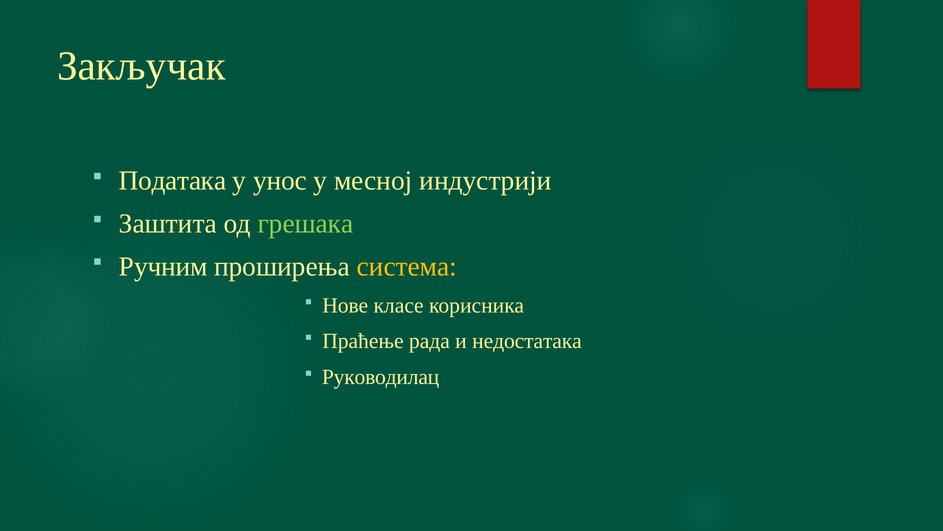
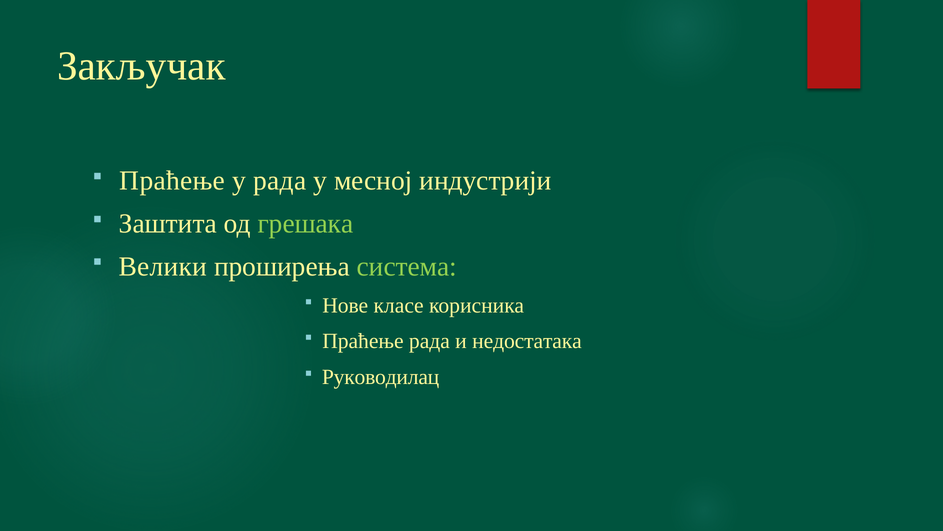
Података: Података -> Праћење (172, 181)
у унос: унос -> рада (280, 181)
Ручним: Ручним -> Велики (163, 266)
система colour: yellow -> light green (407, 266)
